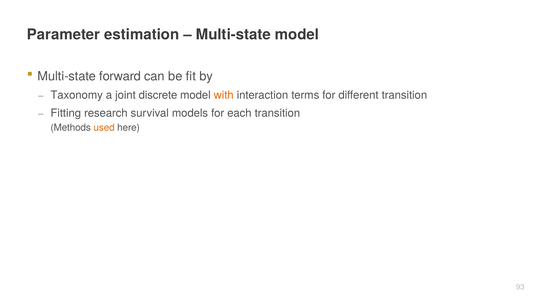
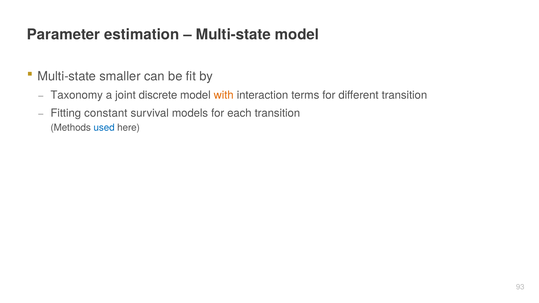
forward: forward -> smaller (120, 76)
research: research -> constant (106, 113)
used colour: orange -> blue (104, 128)
